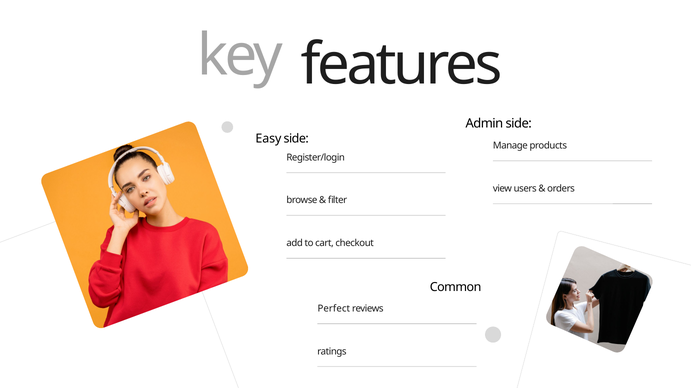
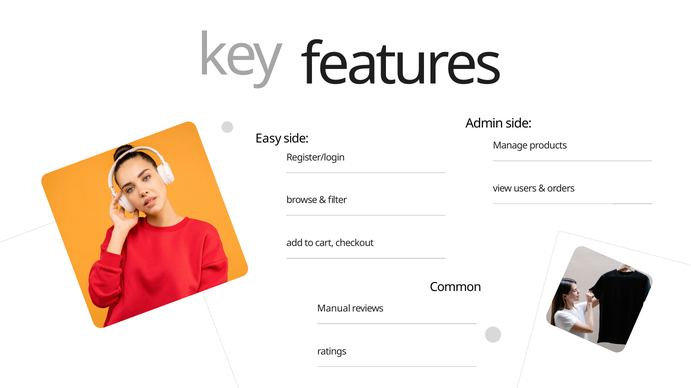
Perfect: Perfect -> Manual (334, 309)
